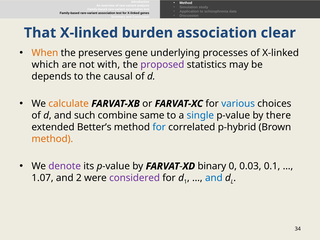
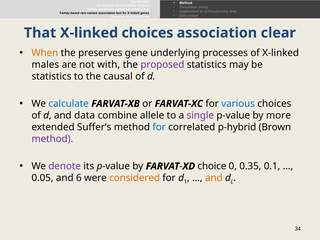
X-linked burden: burden -> choices (147, 33)
which: which -> males (45, 65)
depends: depends -> statistics (51, 76)
calculate colour: orange -> blue (69, 104)
and such: such -> data (85, 115)
same: same -> allele (152, 115)
single colour: blue -> purple (200, 115)
there: there -> more (278, 115)
Better’s: Better’s -> Suffer’s (94, 127)
method colour: orange -> purple (52, 139)
binary: binary -> choice (212, 166)
0.03: 0.03 -> 0.35 (250, 166)
1.07: 1.07 -> 0.05 (43, 178)
2: 2 -> 6 (79, 178)
considered colour: purple -> orange (135, 178)
and colour: blue -> orange (214, 178)
